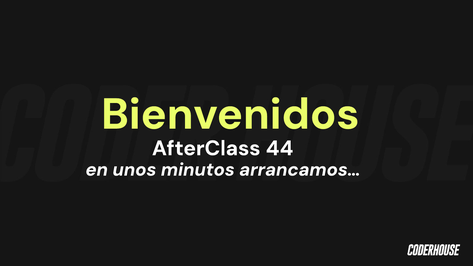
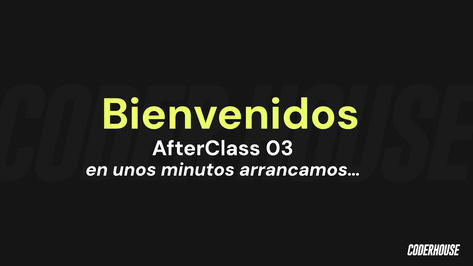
44: 44 -> 03 (280, 148)
